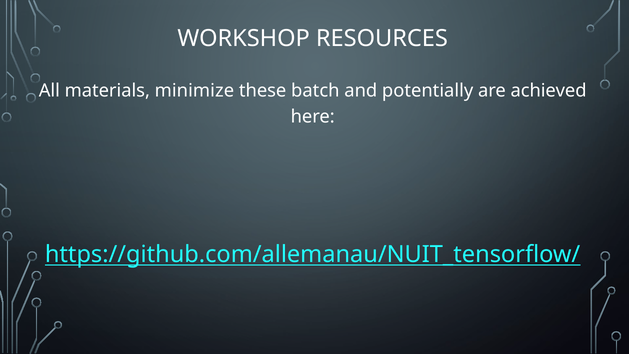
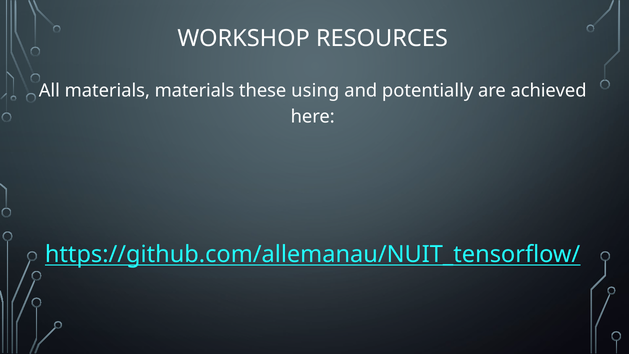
materials minimize: minimize -> materials (195, 91)
batch: batch -> using (315, 91)
